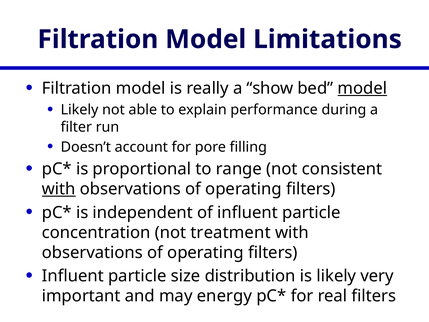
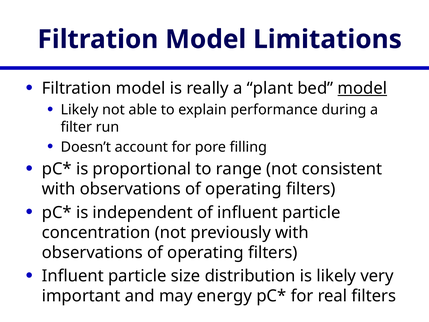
show: show -> plant (270, 88)
with underline: present -> none (59, 189)
treatment: treatment -> previously (231, 232)
